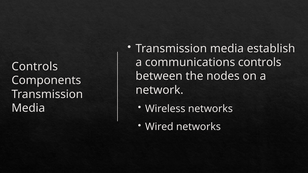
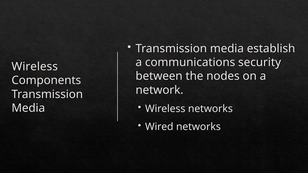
communications controls: controls -> security (260, 62)
Controls: Controls -> Wireless (35, 67)
